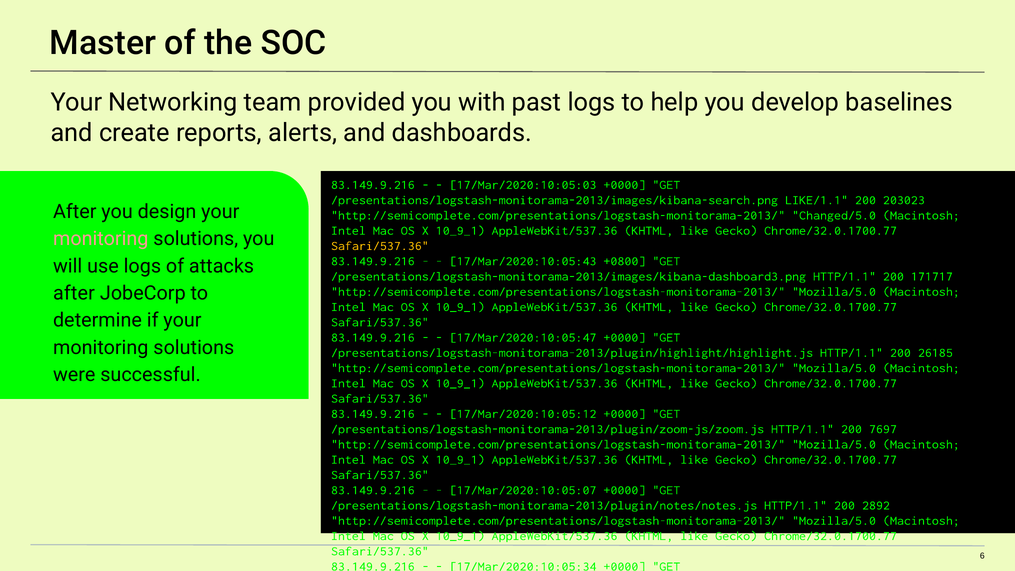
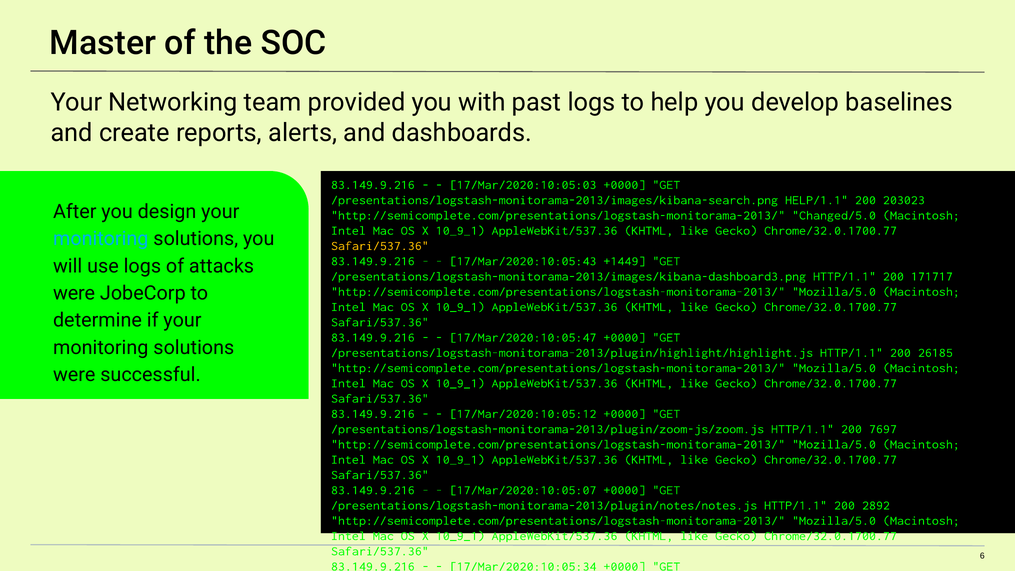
LIKE/1.1: LIKE/1.1 -> HELP/1.1 (817, 200)
monitoring colour: pink -> light blue (101, 239)
+0800: +0800 -> +1449 (624, 261)
after: after -> were (74, 293)
